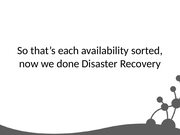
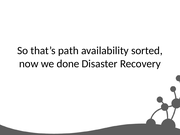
each: each -> path (68, 51)
